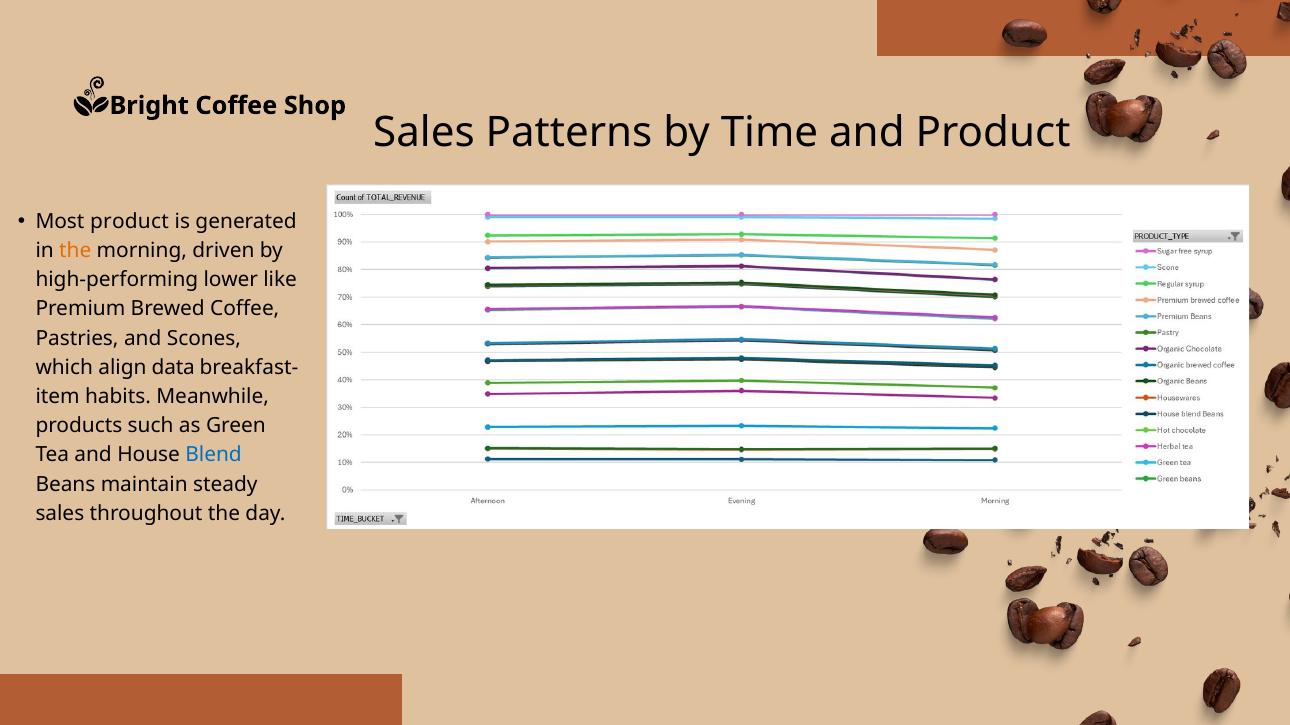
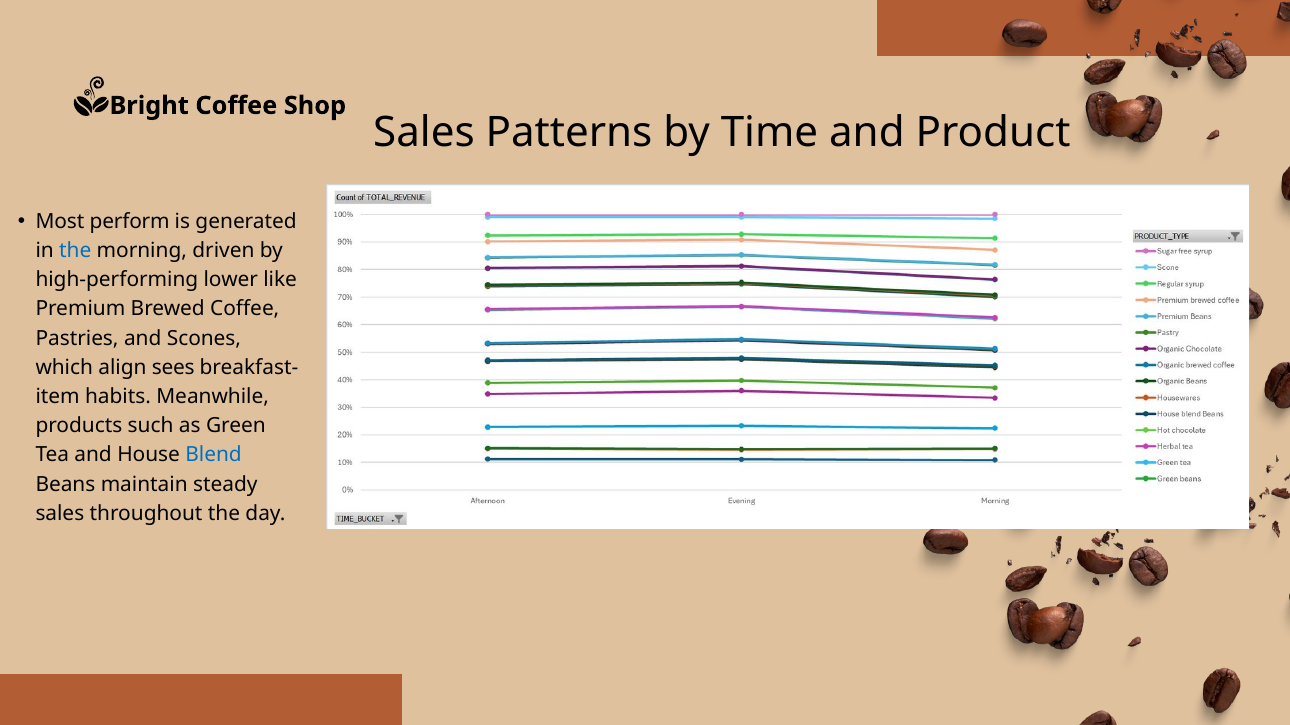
Most product: product -> perform (130, 222)
the colour: orange -> blue (75, 251)
data: data -> sees (173, 368)
